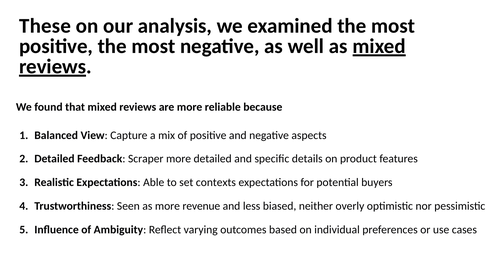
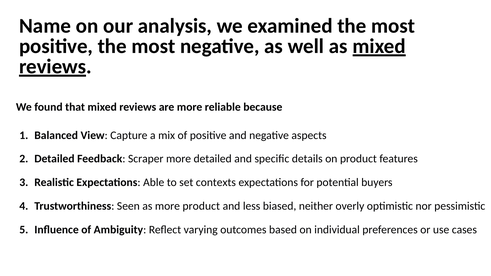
These: These -> Name (45, 26)
more revenue: revenue -> product (201, 206)
